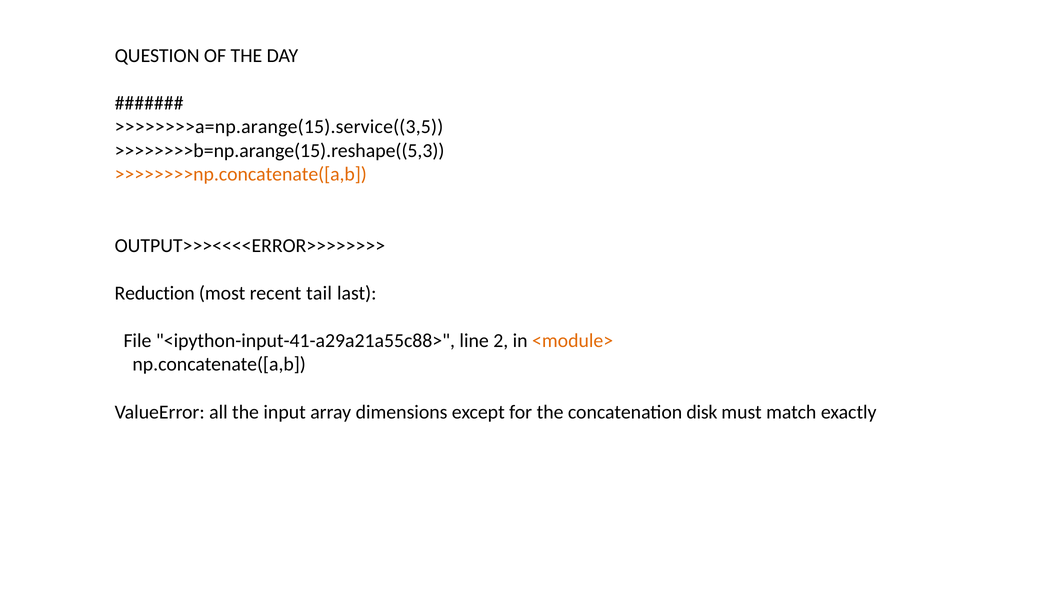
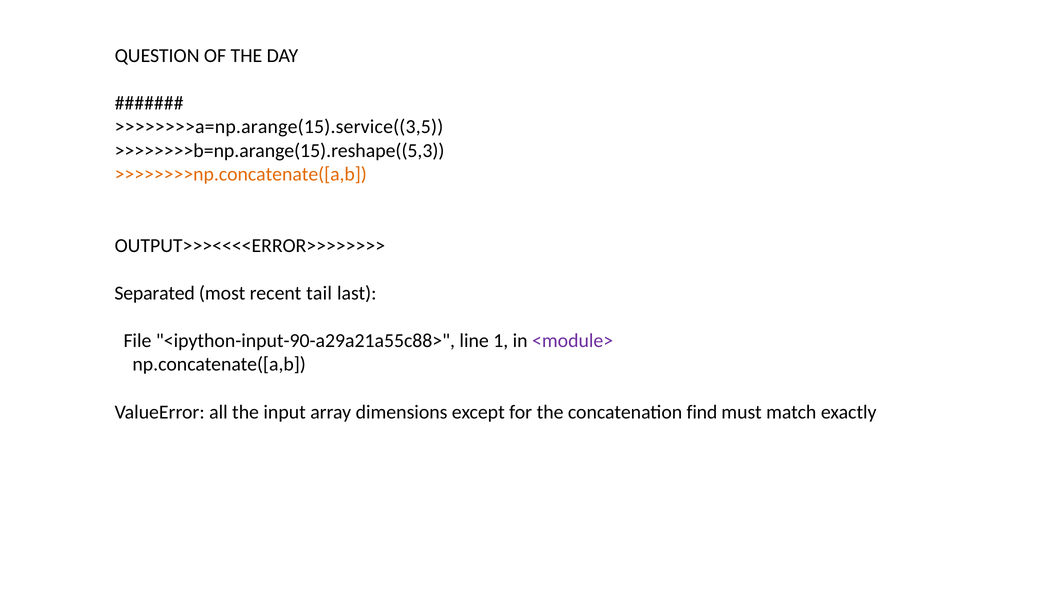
Reduction: Reduction -> Separated (155, 293)
<ipython-input-41-a29a21a55c88>: <ipython-input-41-a29a21a55c88> -> <ipython-input-90-a29a21a55c88> (305, 341)
2: 2 -> 1 (501, 341)
<module> colour: orange -> purple (573, 341)
disk: disk -> find (702, 412)
